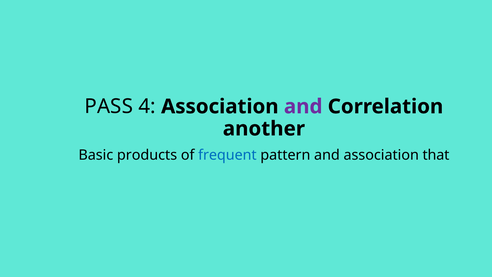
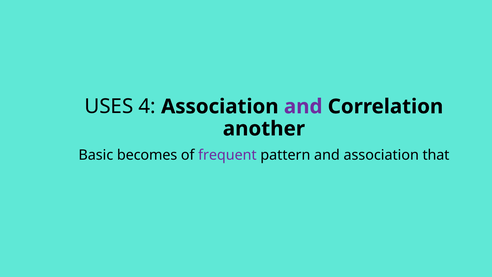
PASS: PASS -> USES (109, 106)
products: products -> becomes (147, 155)
frequent colour: blue -> purple (227, 155)
